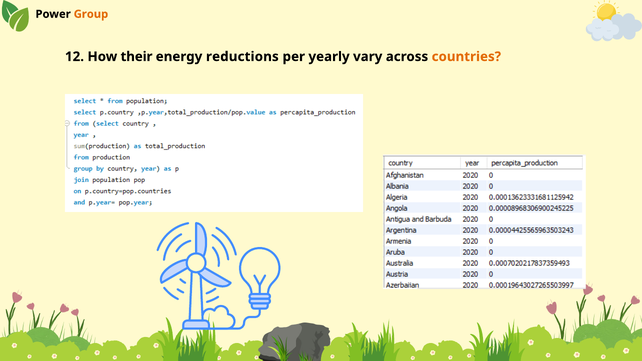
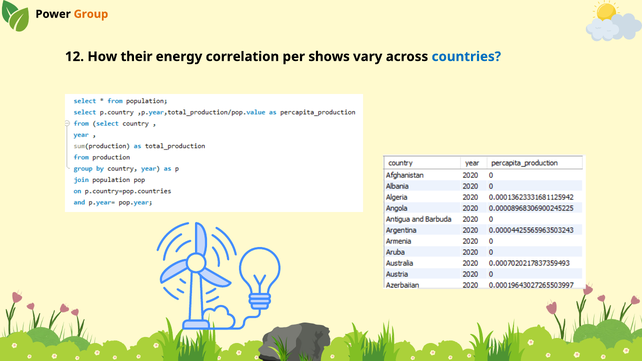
reductions: reductions -> correlation (242, 57)
yearly: yearly -> shows (329, 57)
countries colour: orange -> blue (466, 57)
